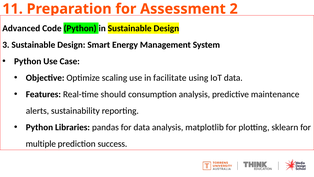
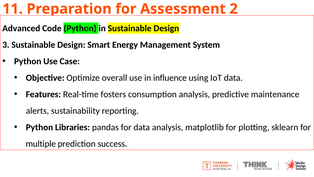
scaling: scaling -> overall (115, 78)
facilitate: facilitate -> influence (170, 78)
should: should -> fosters (113, 94)
